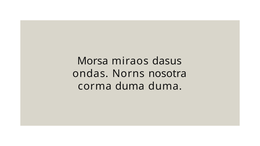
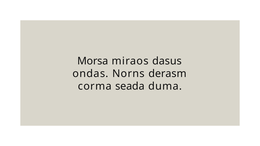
nosotra: nosotra -> derasm (168, 74)
corma duma: duma -> seada (130, 86)
